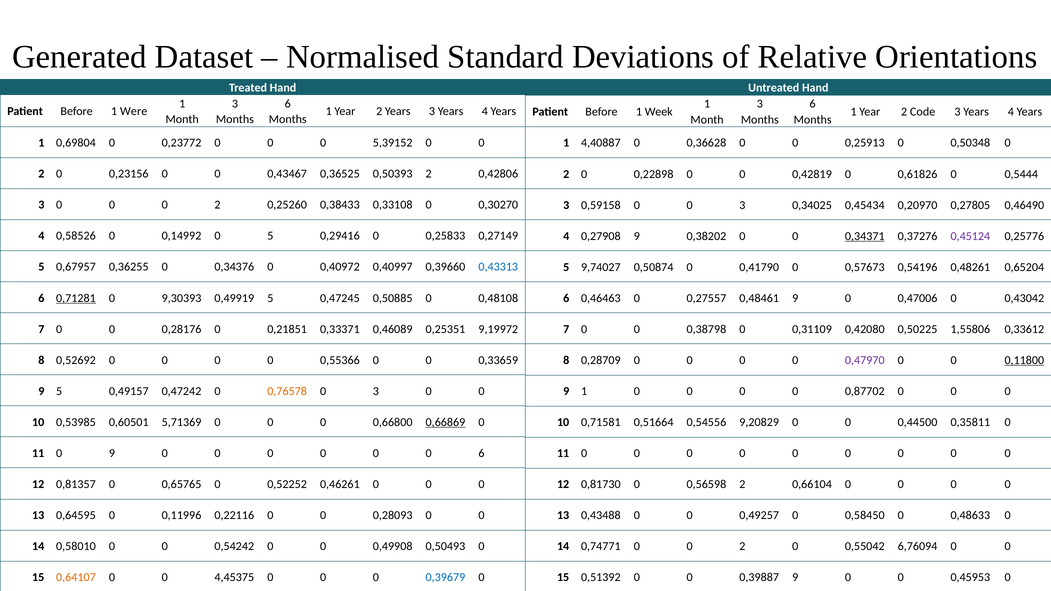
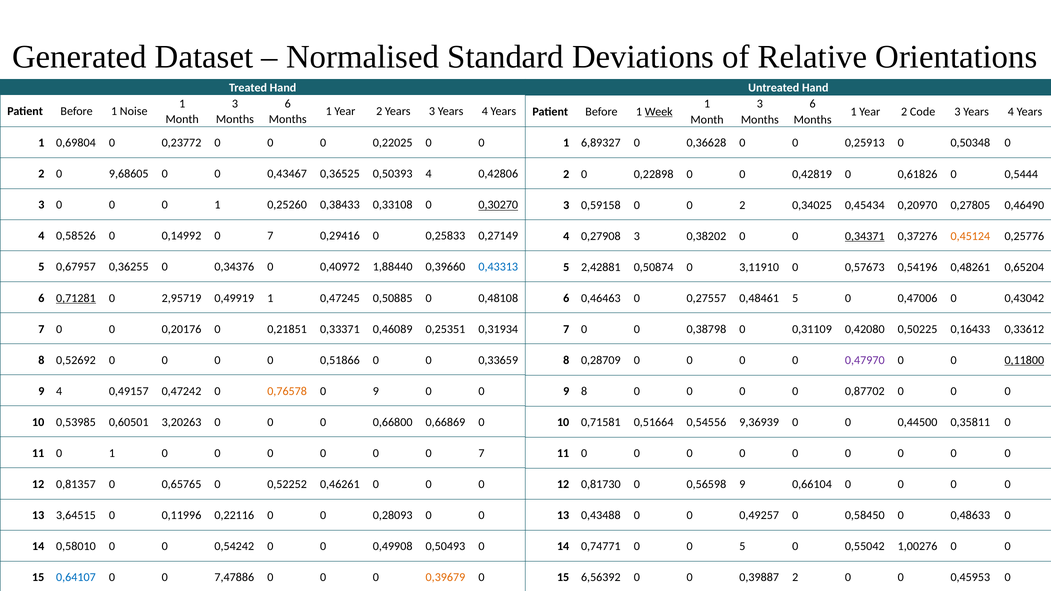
Were: Were -> Noise (134, 112)
Week underline: none -> present (659, 112)
5,39152: 5,39152 -> 0,22025 (393, 143)
4,40887: 4,40887 -> 6,89327 (601, 143)
0,23156: 0,23156 -> 9,68605 (129, 174)
0,50393 2: 2 -> 4 (429, 174)
0 0 0 2: 2 -> 1 (218, 205)
0,30270 underline: none -> present (498, 205)
0,59158 0 0 3: 3 -> 2 (742, 205)
0,14992 0 5: 5 -> 7 (270, 236)
0,27908 9: 9 -> 3 (637, 236)
0,45124 colour: purple -> orange (970, 236)
0,40997: 0,40997 -> 1,88440 (393, 267)
9,74027: 9,74027 -> 2,42881 (601, 267)
0,41790: 0,41790 -> 3,11910 (759, 267)
9,30393: 9,30393 -> 2,95719 (182, 298)
0,49919 5: 5 -> 1 (270, 298)
0,48461 9: 9 -> 5 (795, 298)
0,28176: 0,28176 -> 0,20176 (182, 329)
9,19972: 9,19972 -> 0,31934 (498, 329)
1,55806: 1,55806 -> 0,16433 (970, 329)
0,55366: 0,55366 -> 0,51866 (340, 360)
9 5: 5 -> 4 (59, 391)
3: 3 -> 9 (376, 391)
9 1: 1 -> 8 (584, 391)
5,71369: 5,71369 -> 3,20263 (182, 422)
0,66869 underline: present -> none (445, 422)
9,20829: 9,20829 -> 9,36939 (759, 422)
11 0 9: 9 -> 1 (112, 453)
0 0 6: 6 -> 7 (481, 453)
0,56598 2: 2 -> 9 (742, 484)
0,64595: 0,64595 -> 3,64515 (76, 515)
0,74771 0 0 2: 2 -> 5 (742, 546)
6,76094: 6,76094 -> 1,00276 (918, 546)
0,64107 colour: orange -> blue (76, 577)
4,45375: 4,45375 -> 7,47886 (234, 577)
0,39679 colour: blue -> orange (445, 577)
0,51392: 0,51392 -> 6,56392 (601, 578)
0,39887 9: 9 -> 2 (795, 578)
